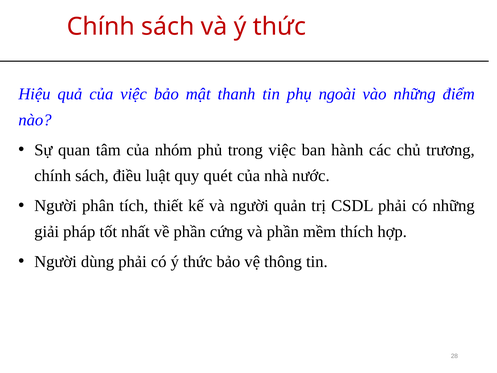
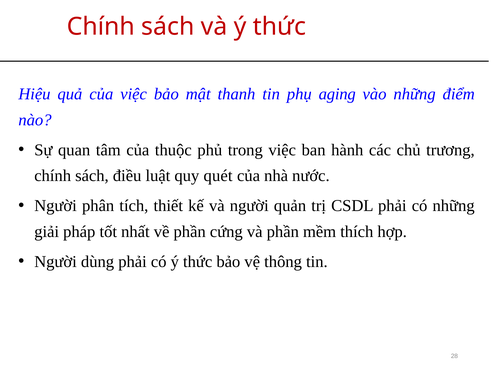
ngoài: ngoài -> aging (337, 94)
nhóm: nhóm -> thuộc (173, 150)
